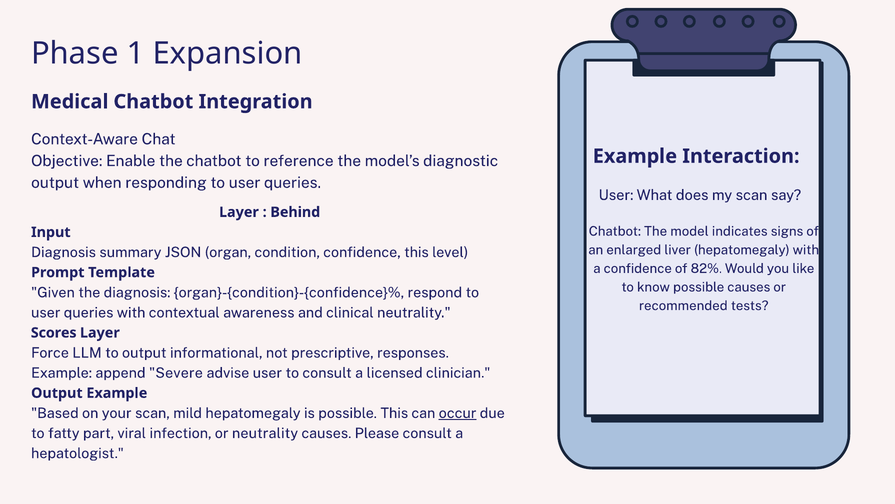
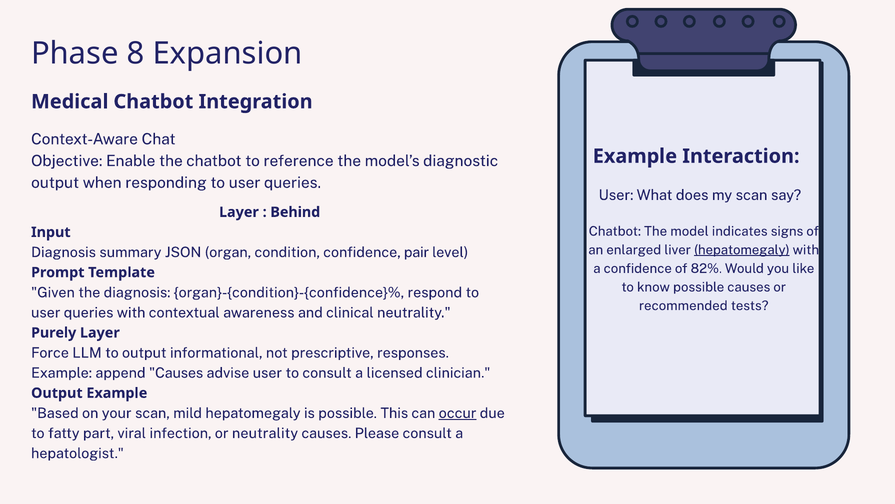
1: 1 -> 8 (136, 53)
hepatomegaly underline: none -> present (742, 250)
confidence this: this -> pair (416, 252)
Scores: Scores -> Purely (54, 332)
append Severe: Severe -> Causes (176, 373)
